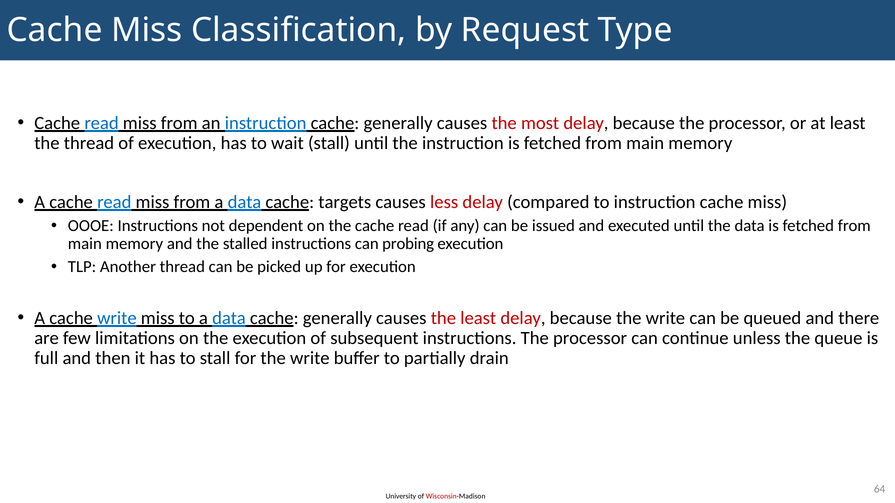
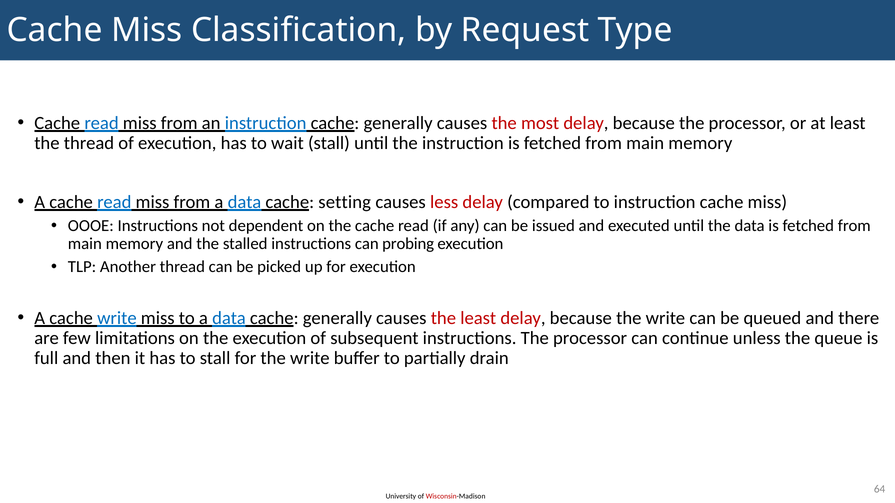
targets: targets -> setting (345, 202)
